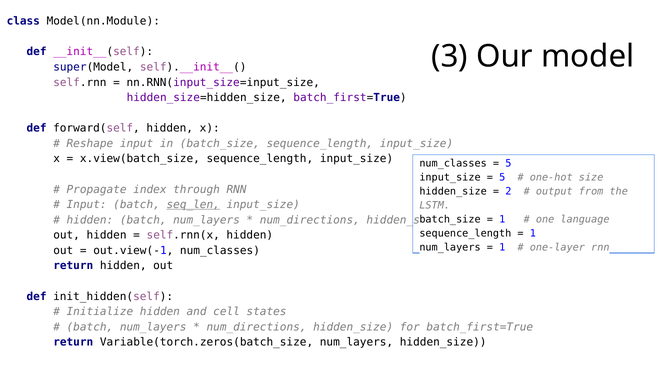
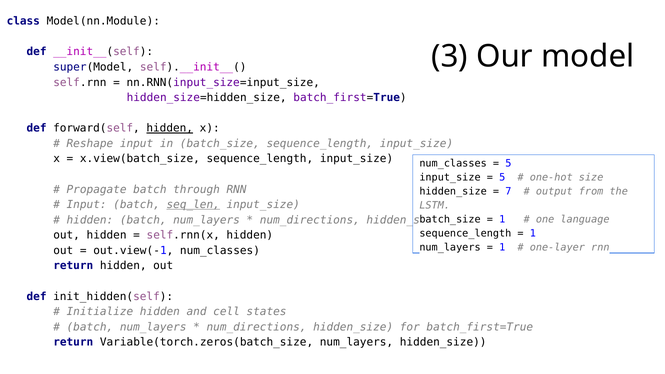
hidden underline: none -> present (170, 128)
Propagate index: index -> batch (150, 189)
2: 2 -> 7 (508, 192)
